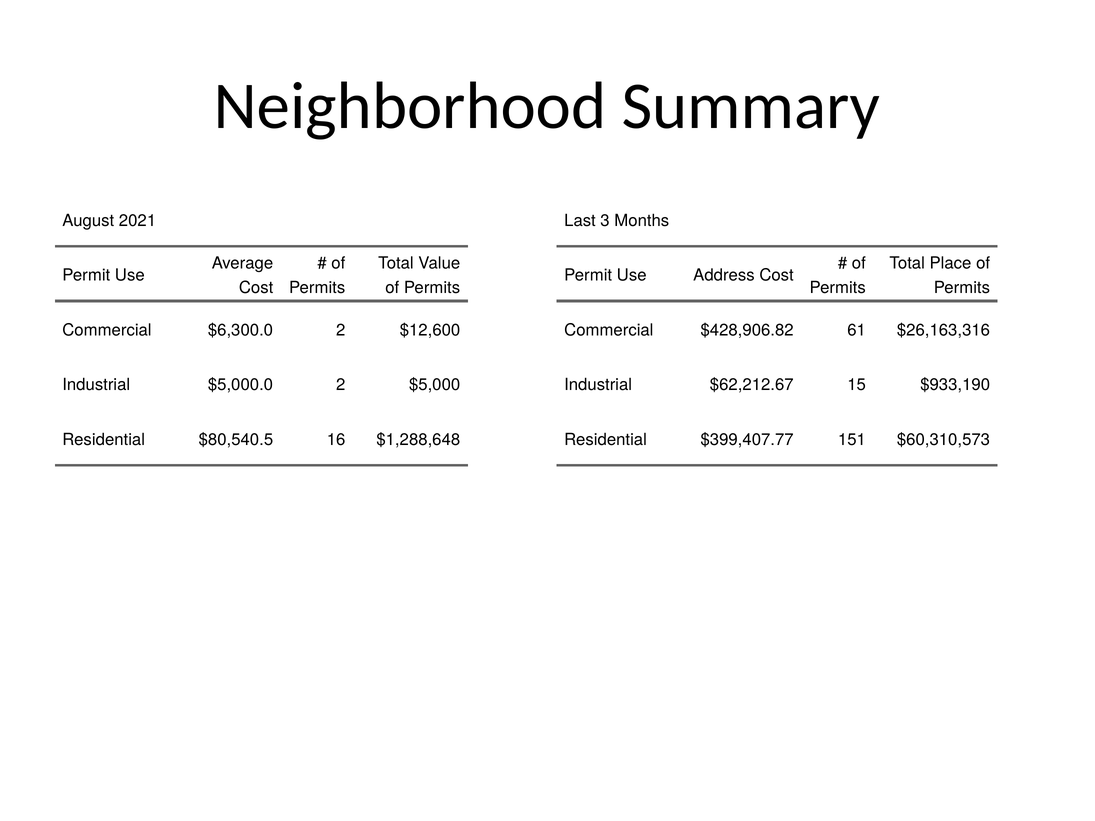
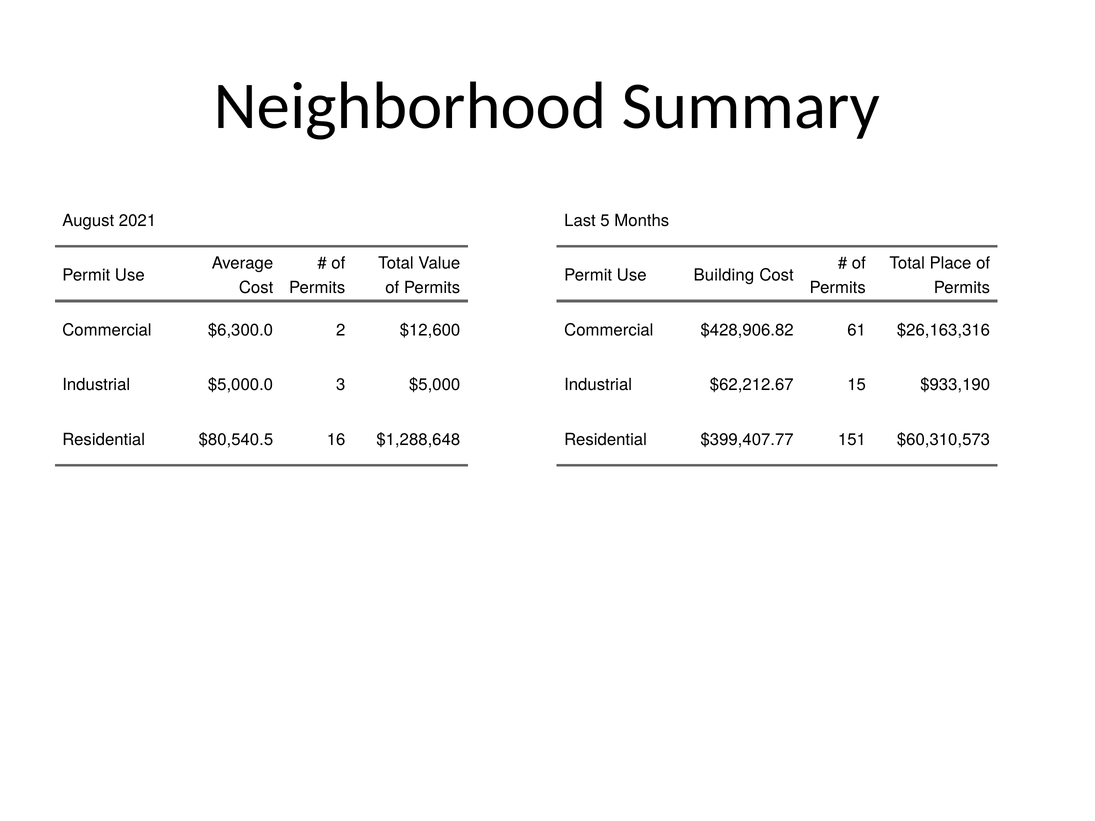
3: 3 -> 5 (605, 221)
Address: Address -> Building (724, 276)
$5,000.0 2: 2 -> 3 (341, 385)
